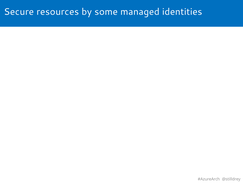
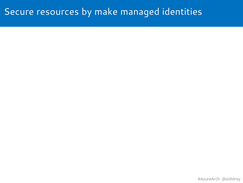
some: some -> make (106, 12)
